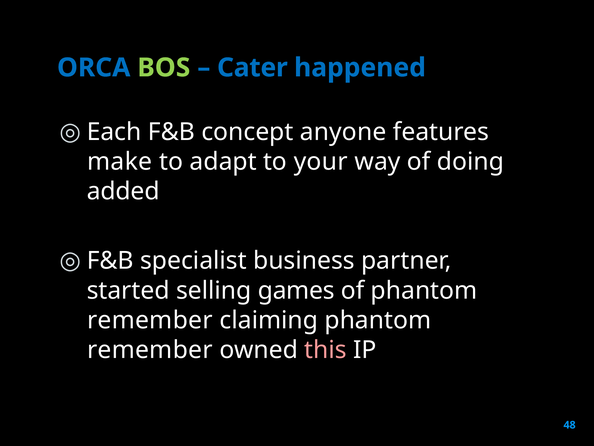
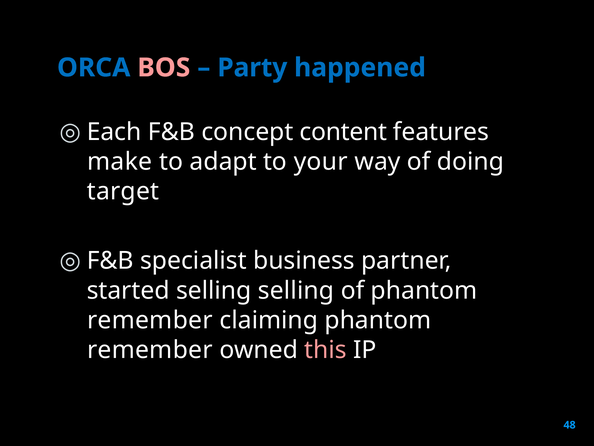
BOS colour: light green -> pink (164, 68)
Cater: Cater -> Party (252, 68)
anyone: anyone -> content (343, 132)
added: added -> target (123, 191)
selling games: games -> selling (296, 290)
